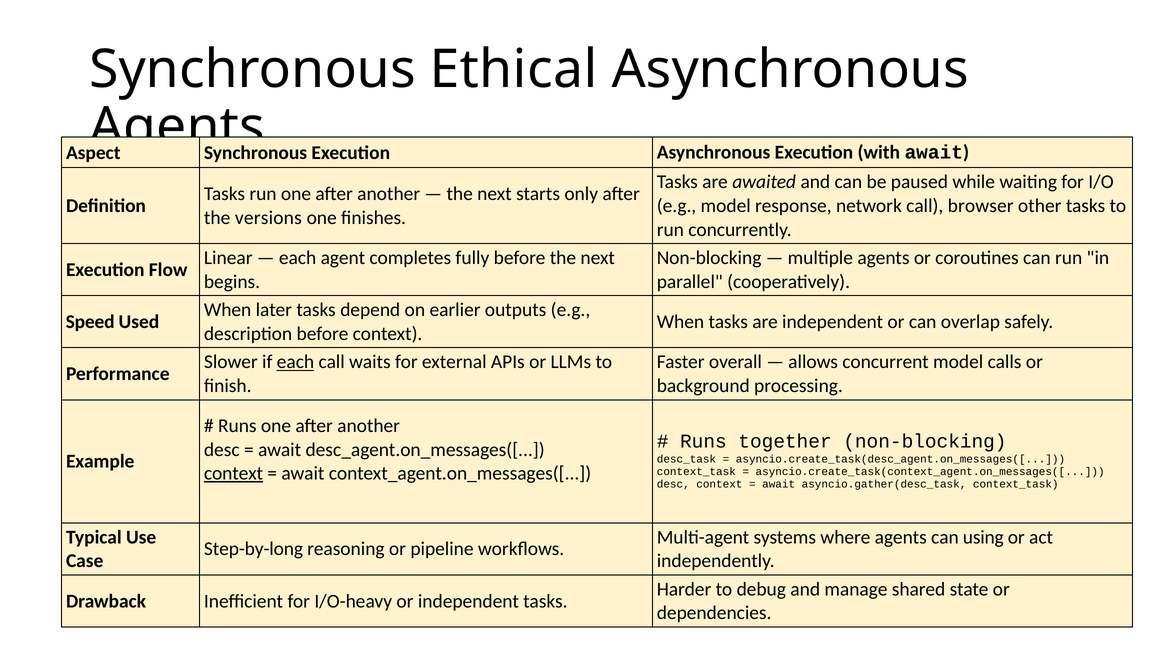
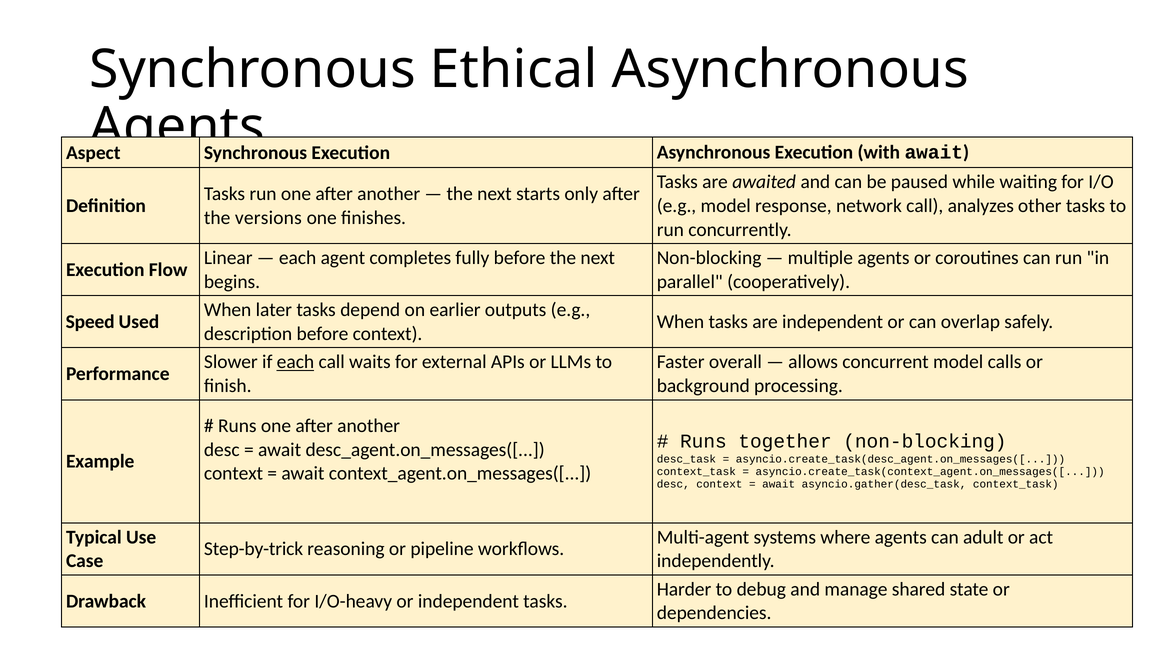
browser: browser -> analyzes (981, 206)
context underline: present -> none (234, 474)
using: using -> adult (983, 537)
Step-by-long: Step-by-long -> Step-by-trick (254, 549)
